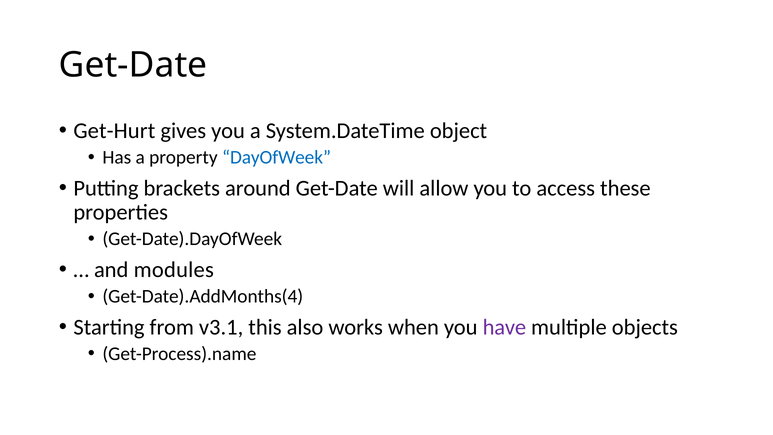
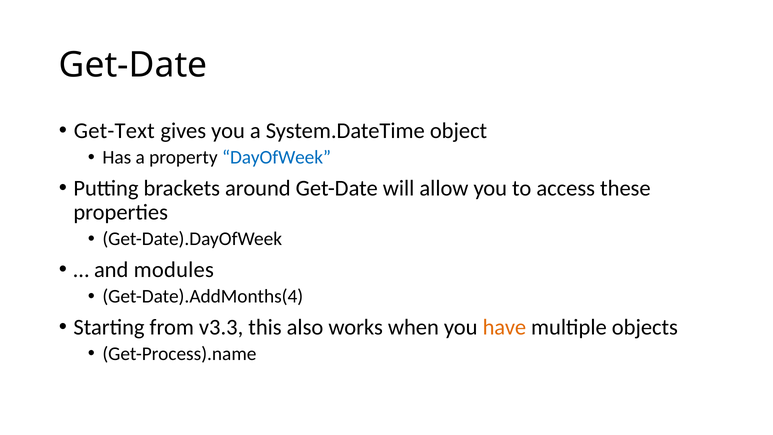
Get-Hurt: Get-Hurt -> Get-Text (114, 131)
v3.1: v3.1 -> v3.3 (221, 327)
have colour: purple -> orange (504, 327)
